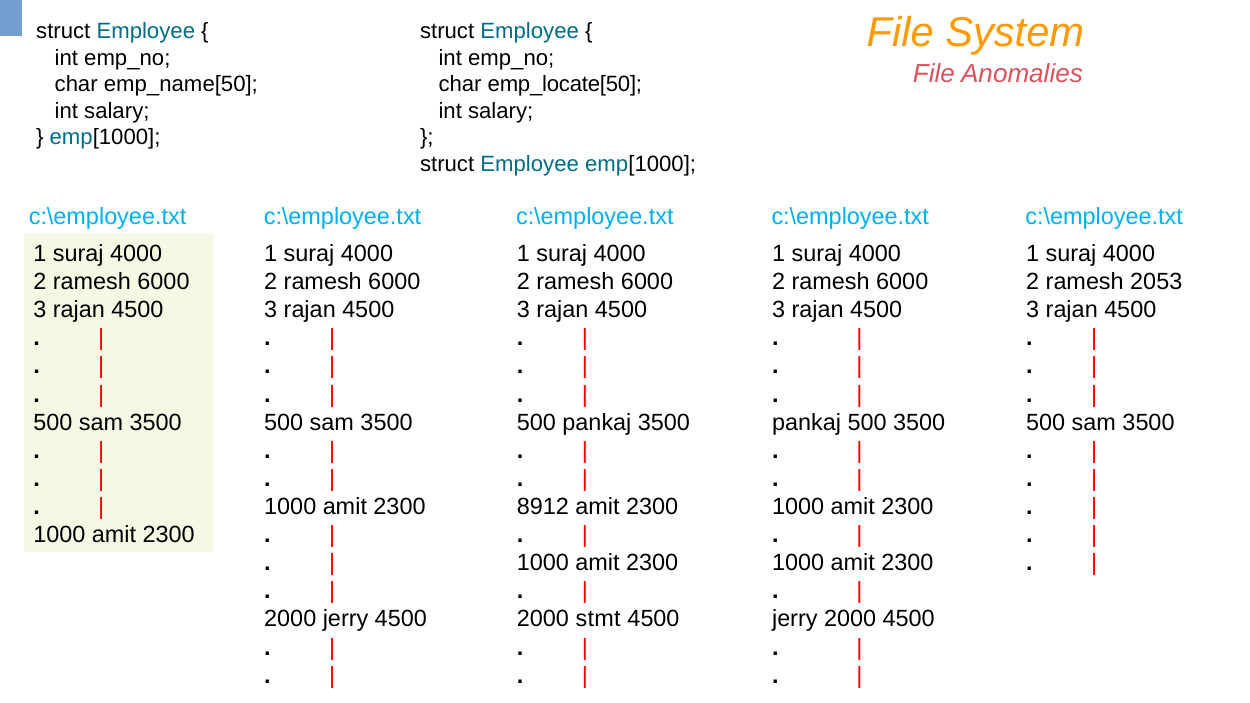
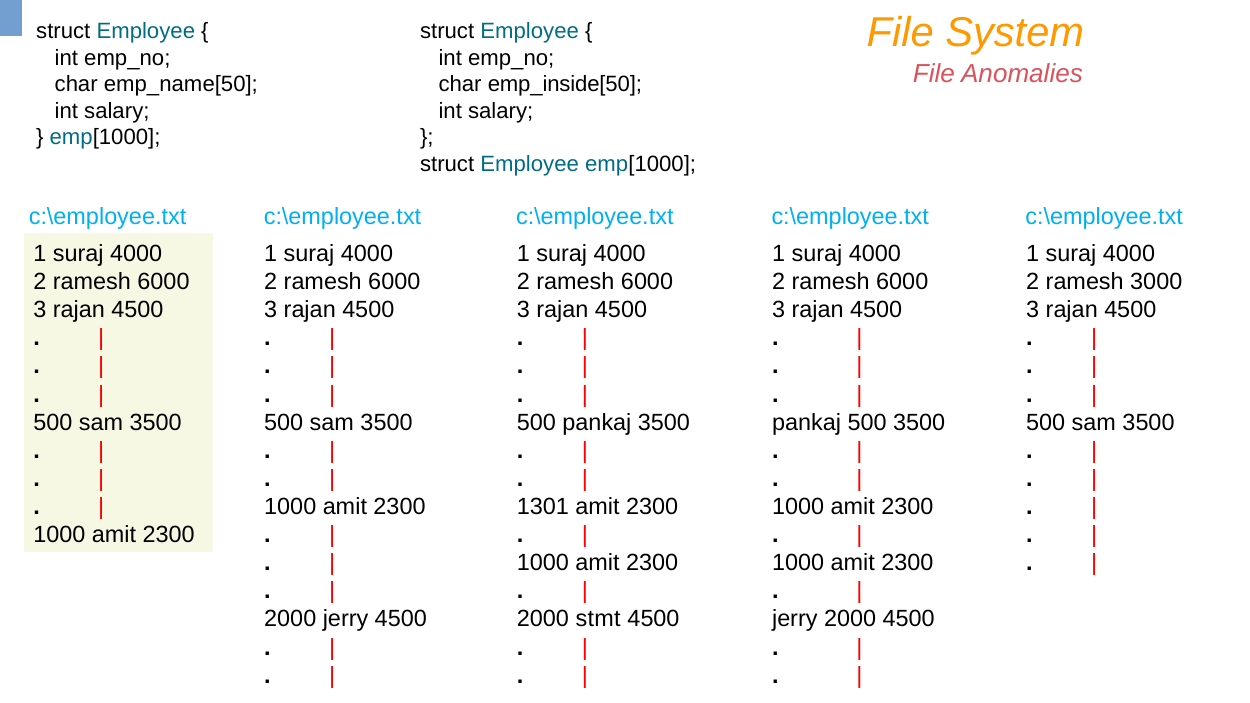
emp_locate[50: emp_locate[50 -> emp_inside[50 (565, 85)
2053: 2053 -> 3000 (1156, 282)
8912: 8912 -> 1301 (543, 507)
